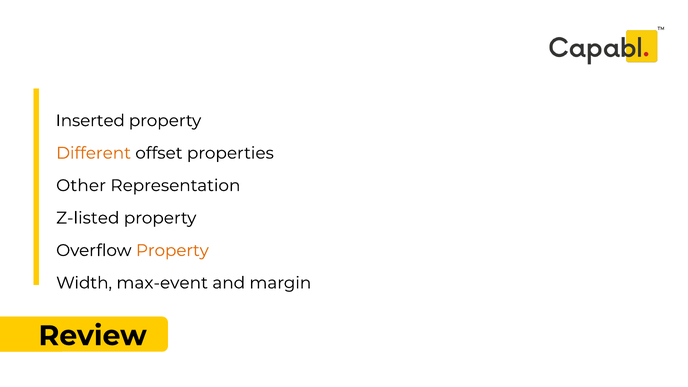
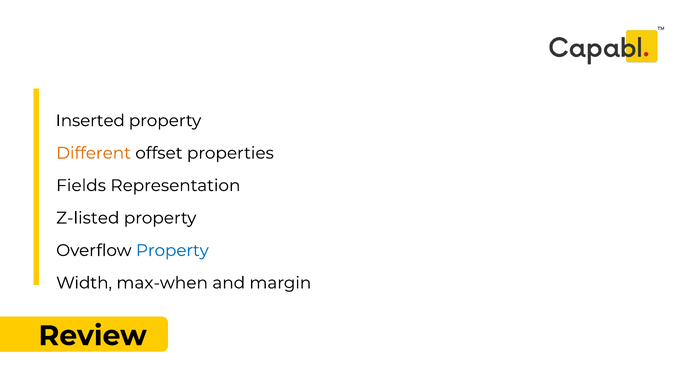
Other: Other -> Fields (81, 186)
Property colour: orange -> blue (172, 250)
max-event: max-event -> max-when (162, 283)
